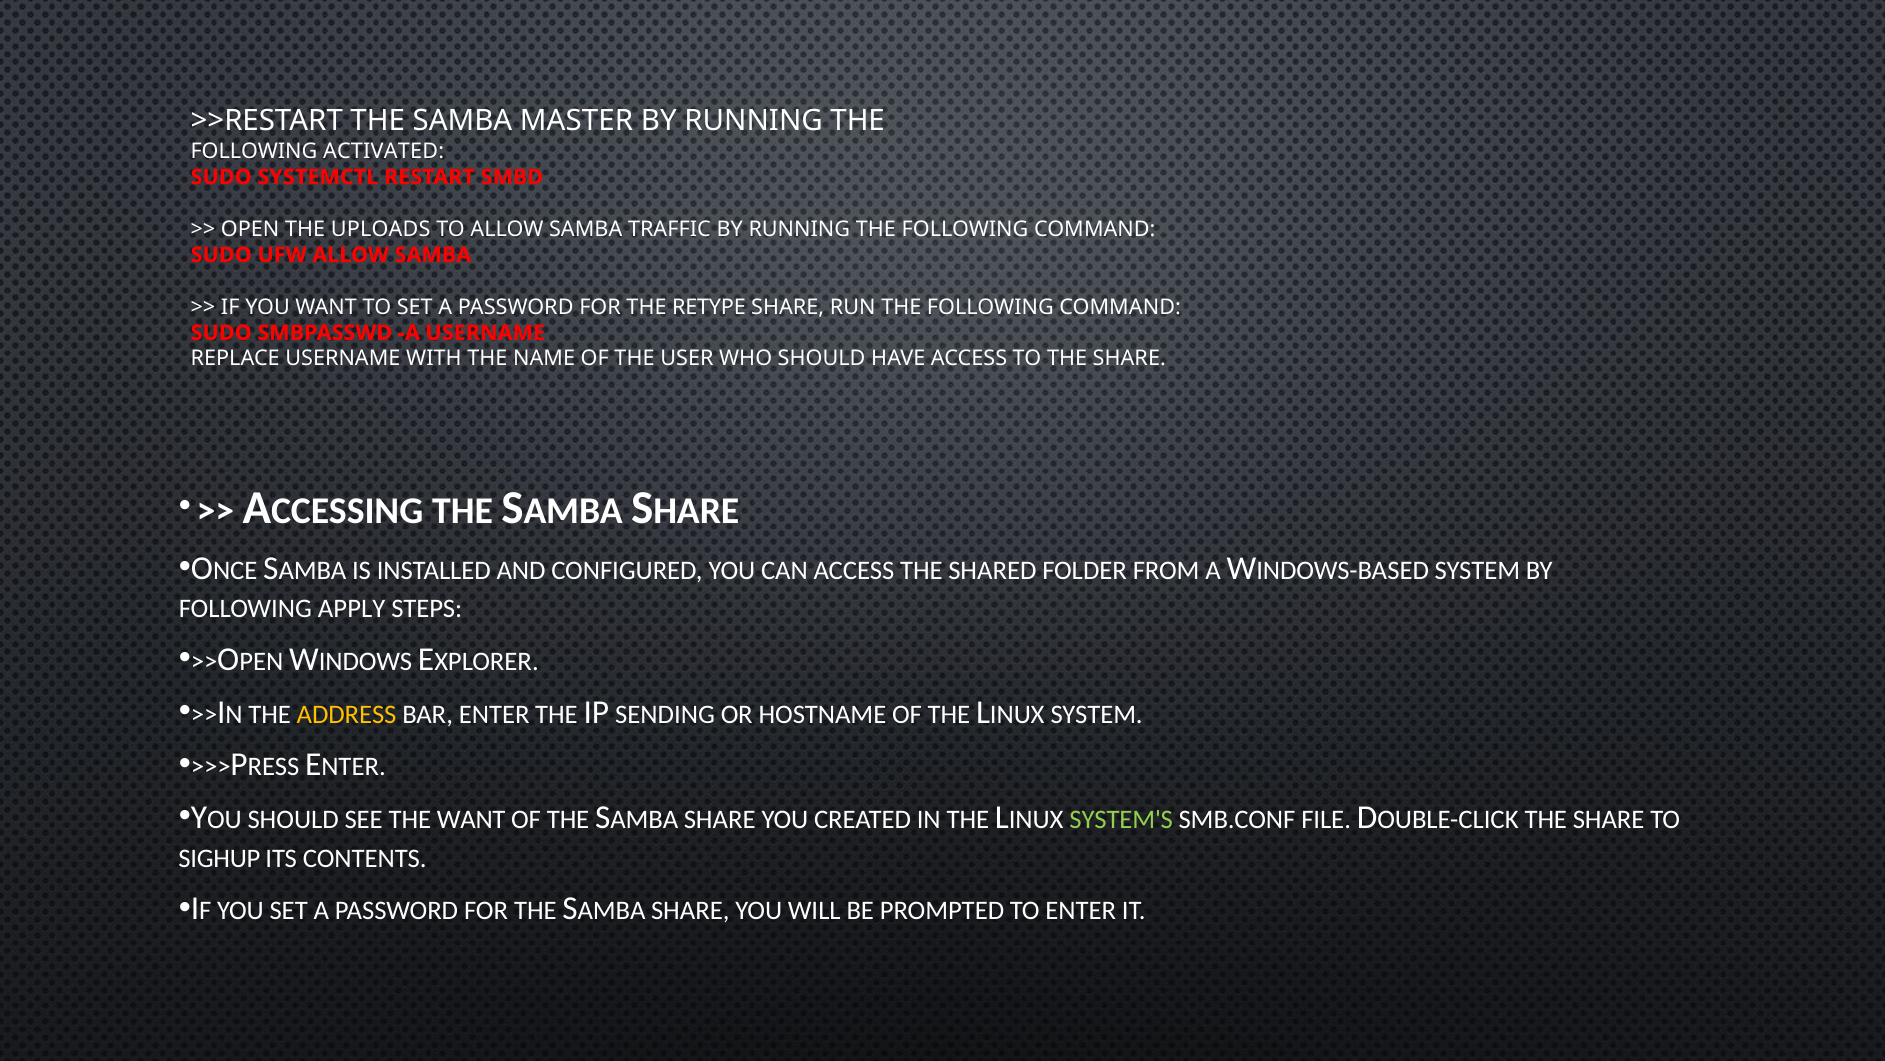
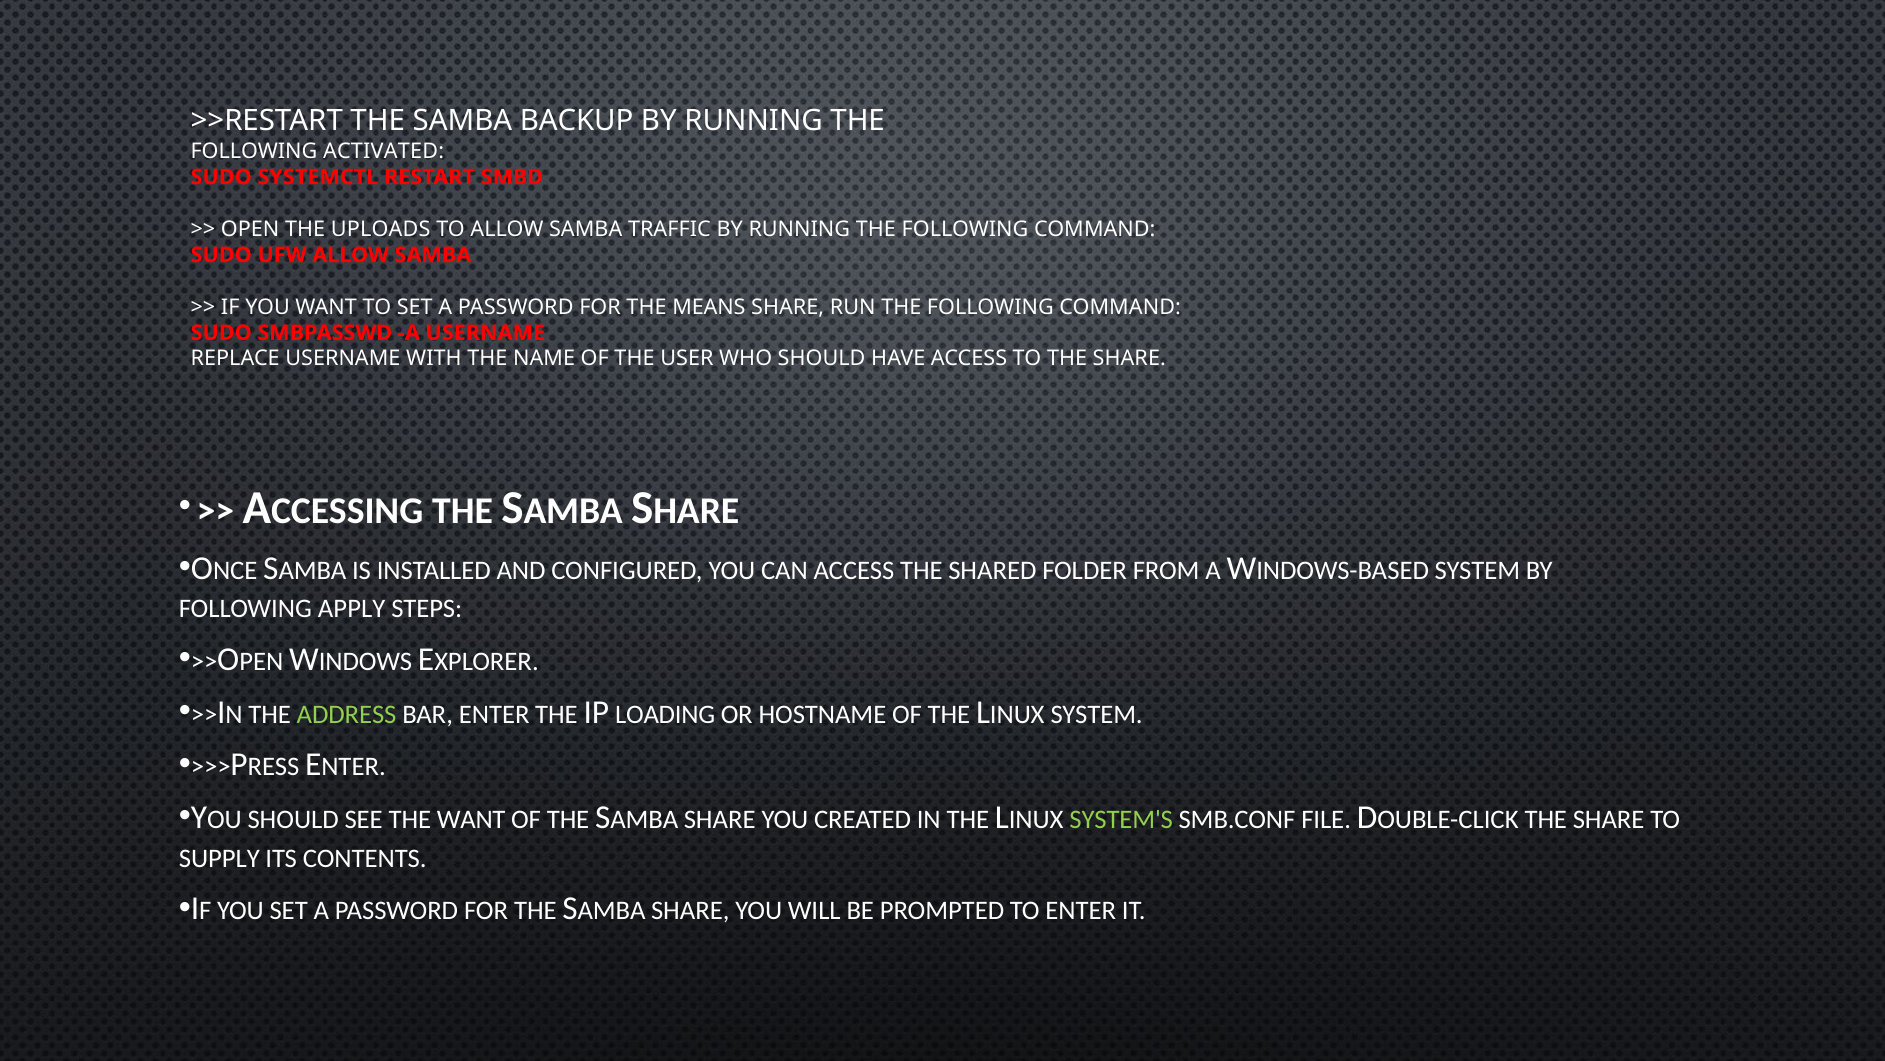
MASTER: MASTER -> BACKUP (577, 121)
RETYPE: RETYPE -> MEANS (709, 307)
ADDRESS colour: yellow -> light green (347, 714)
SENDING: SENDING -> LOADING (665, 714)
SIGHUP: SIGHUP -> SUPPLY (219, 858)
